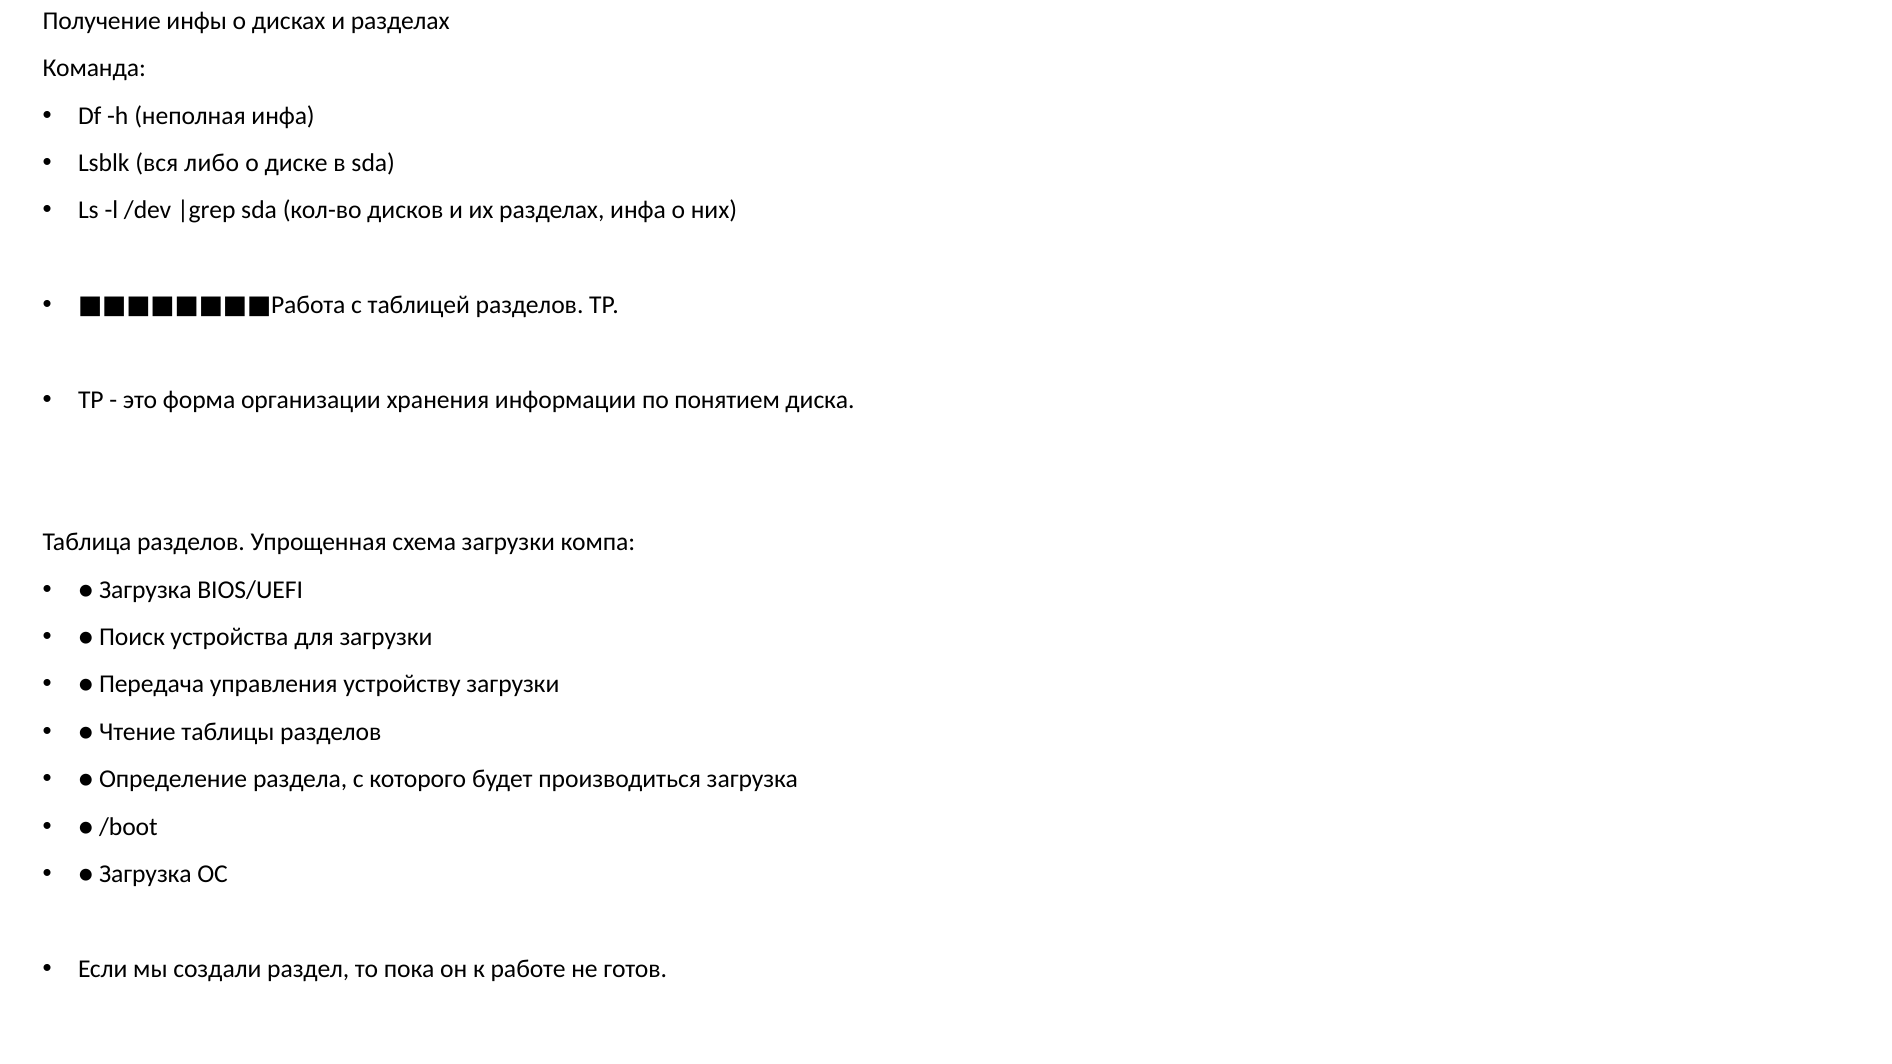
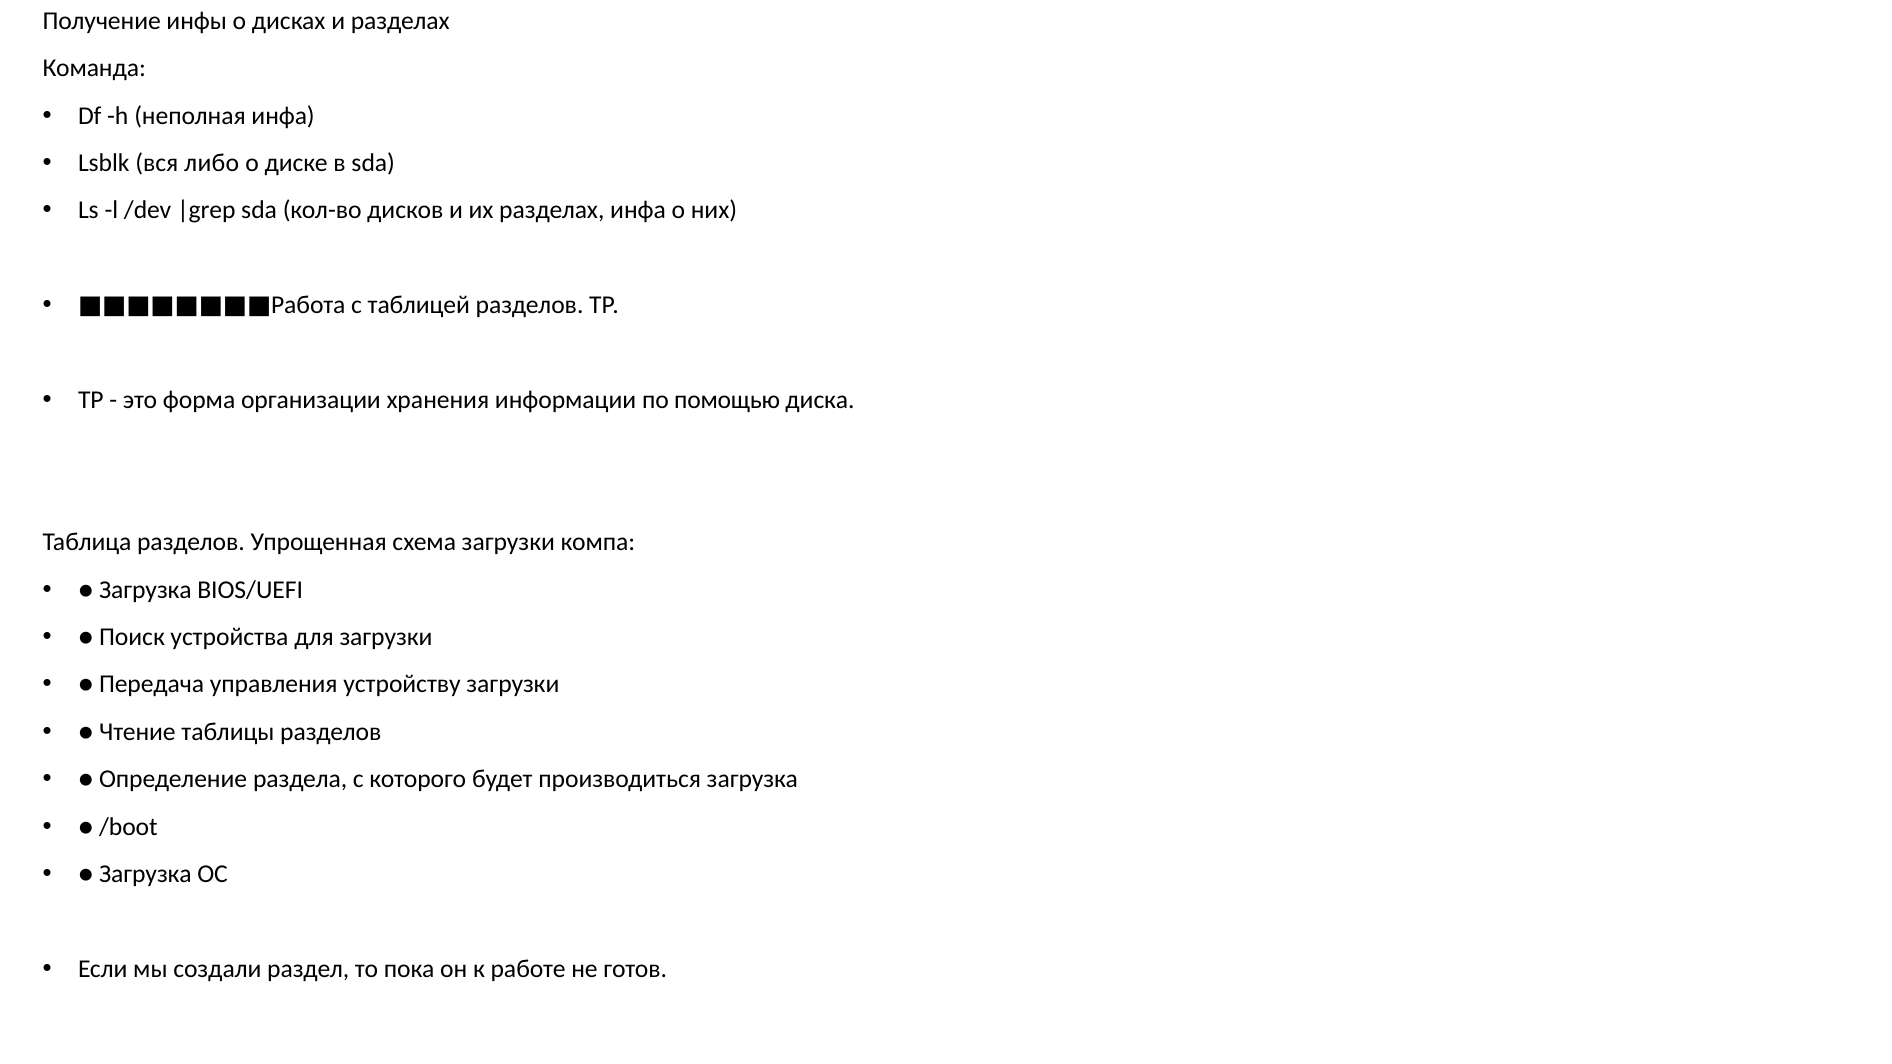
понятием: понятием -> помощью (727, 400)
